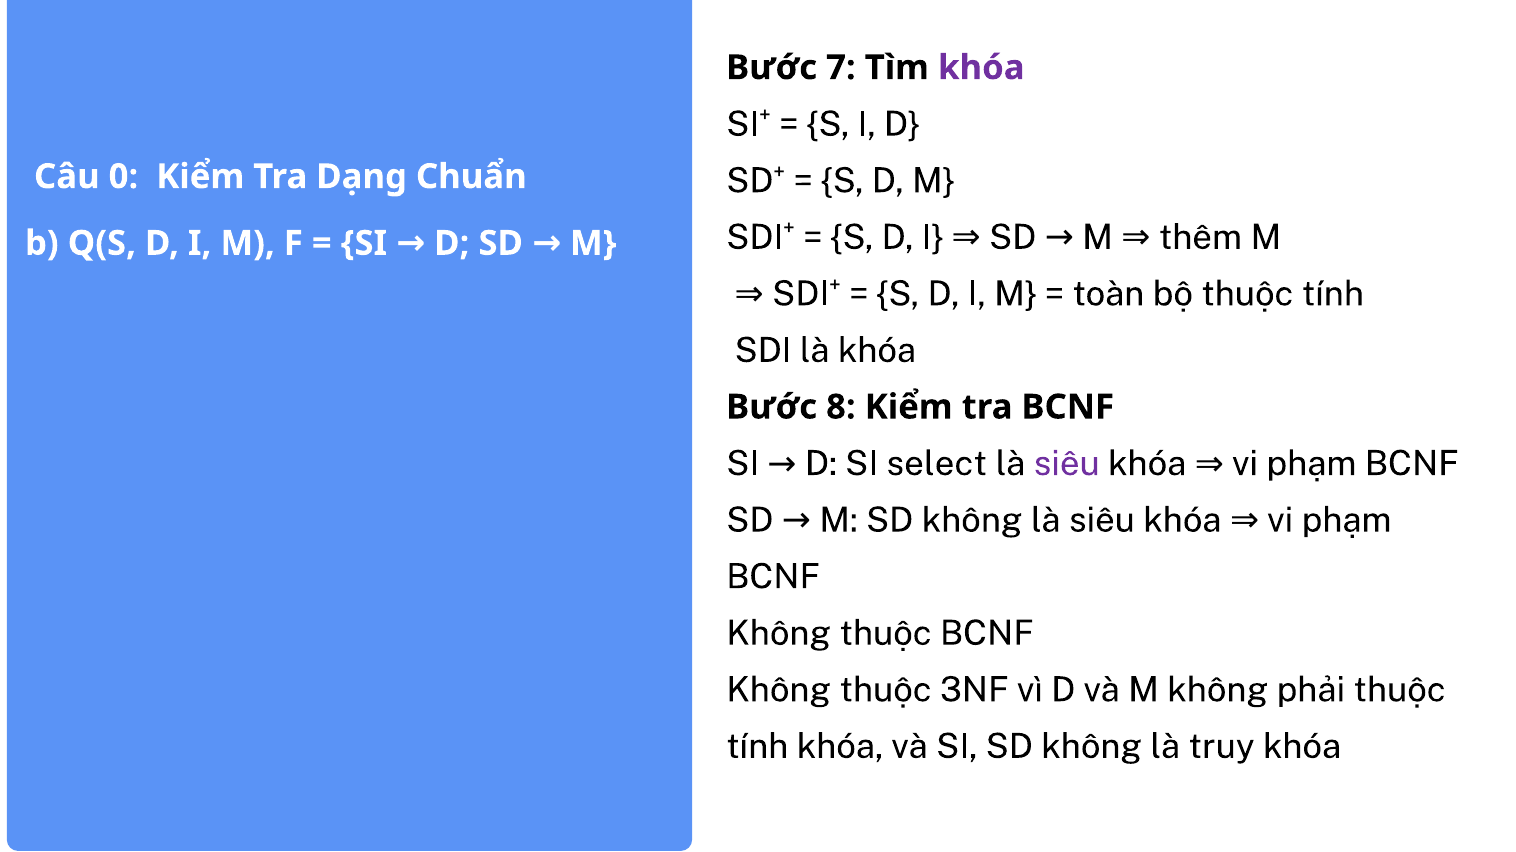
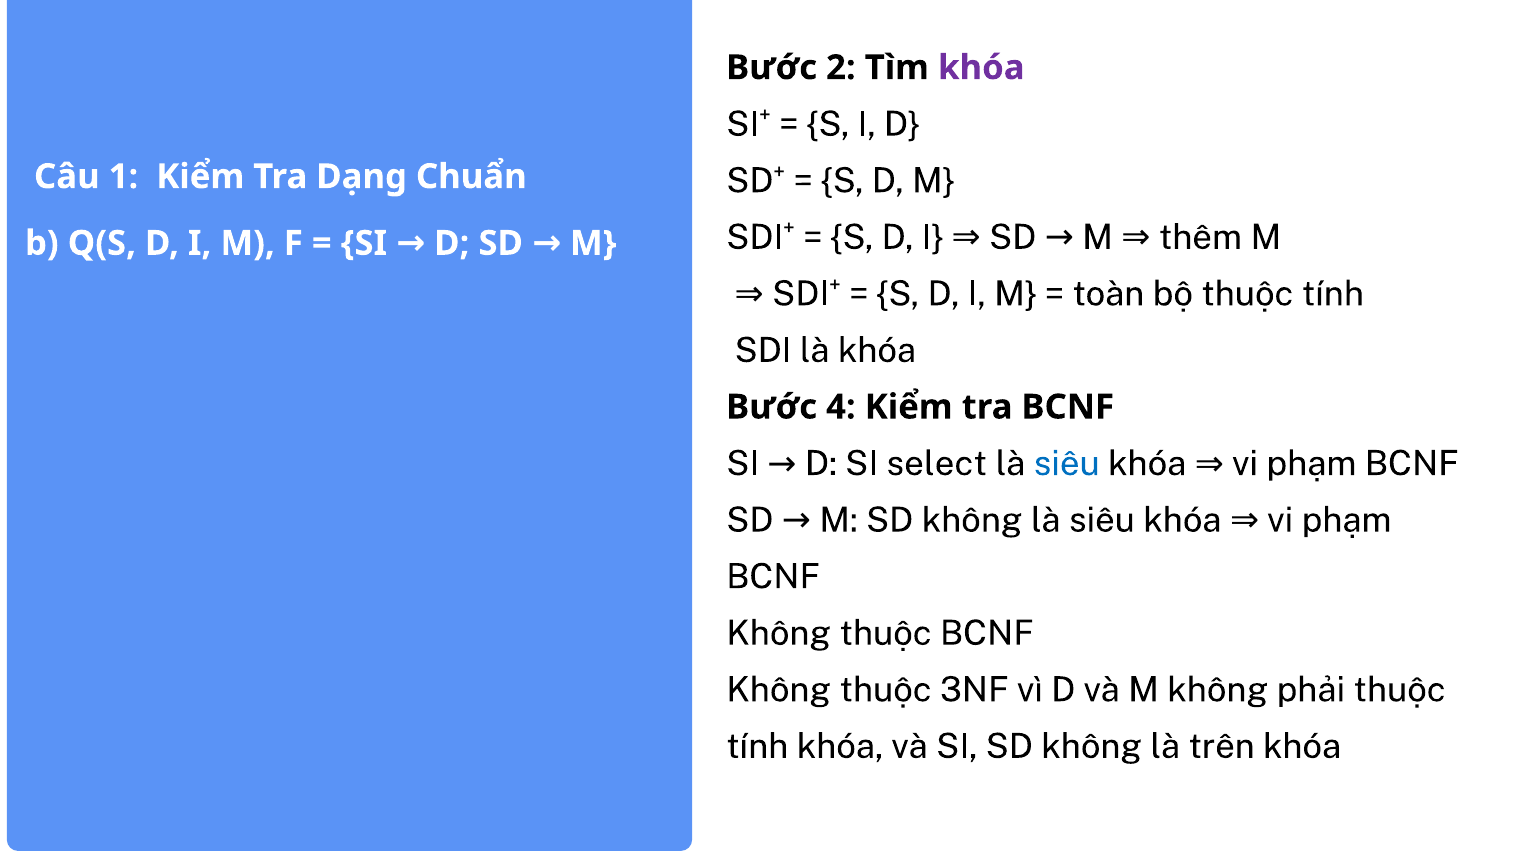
7: 7 -> 2 (841, 68)
0: 0 -> 1 (123, 177)
8: 8 -> 4 (841, 407)
siêu colour: purple -> blue (1067, 464)
truy: truy -> trên (1222, 747)
